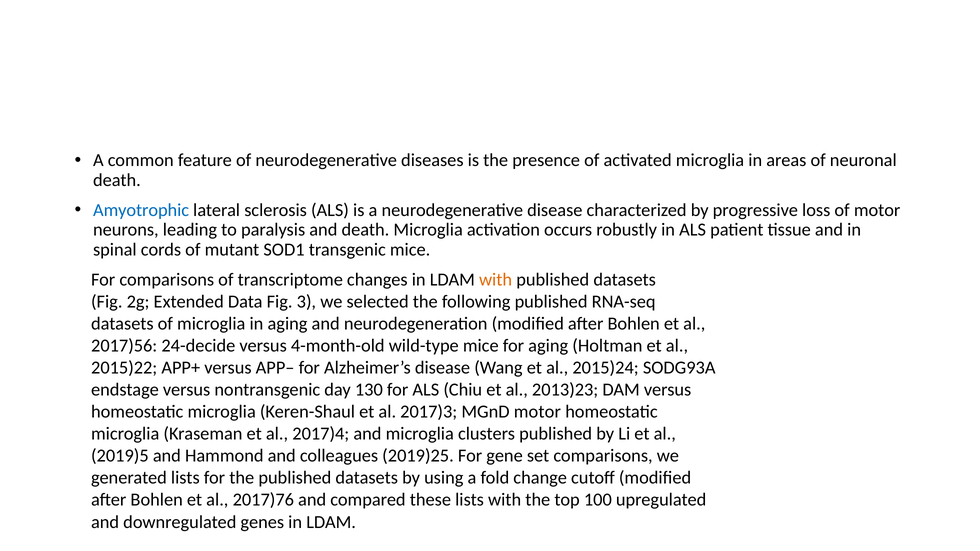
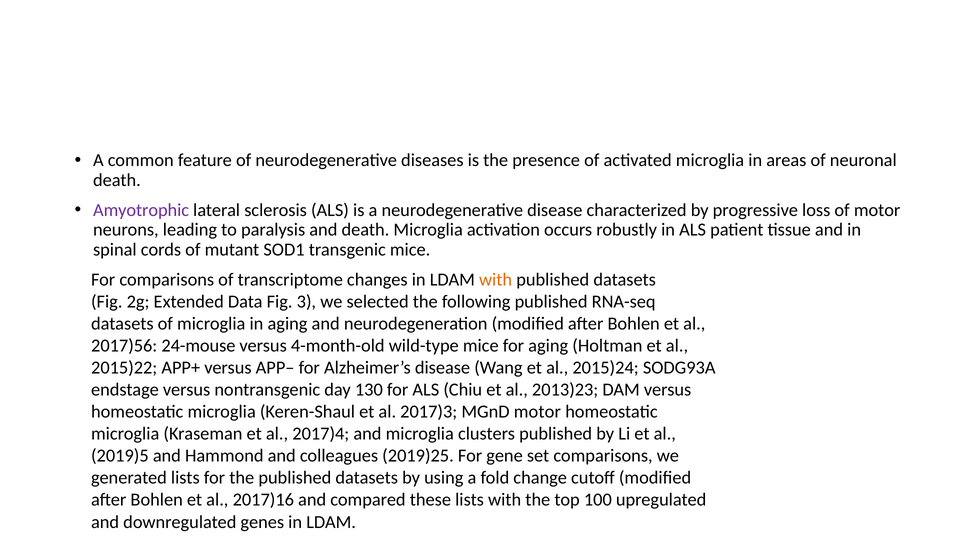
Amyotrophic colour: blue -> purple (141, 210)
24-decide: 24-decide -> 24-mouse (198, 346)
2017)76: 2017)76 -> 2017)16 (263, 500)
